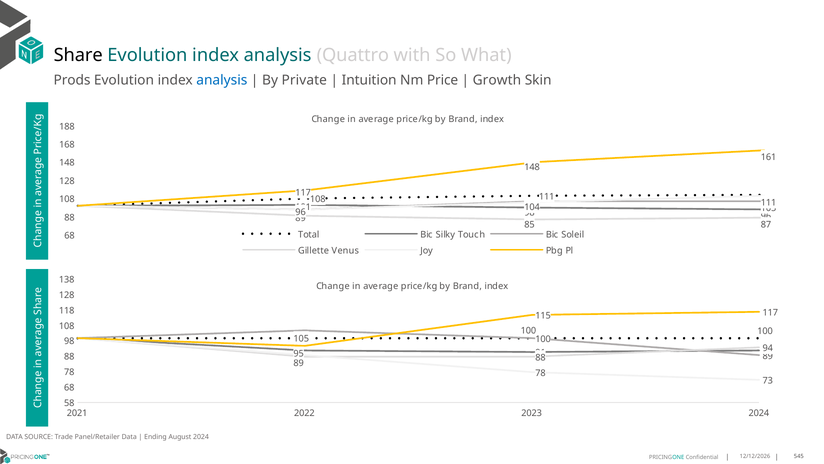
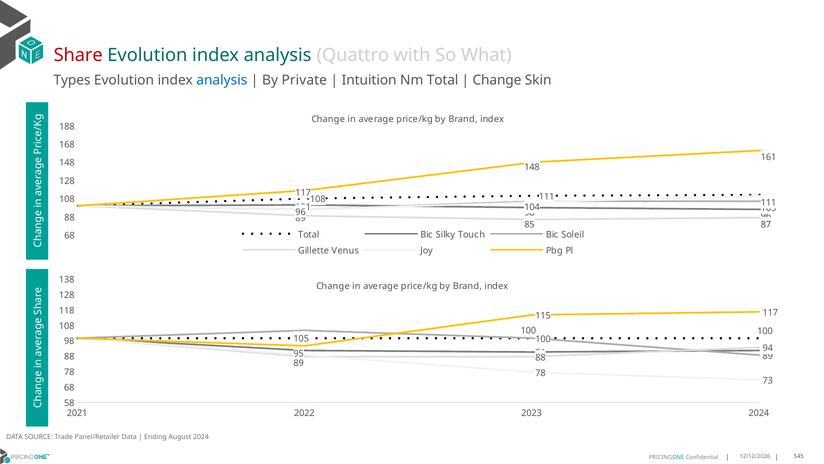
Share colour: black -> red (78, 55)
Prods: Prods -> Types (72, 80)
Nm Price: Price -> Total (443, 80)
Growth: Growth -> Change (497, 80)
